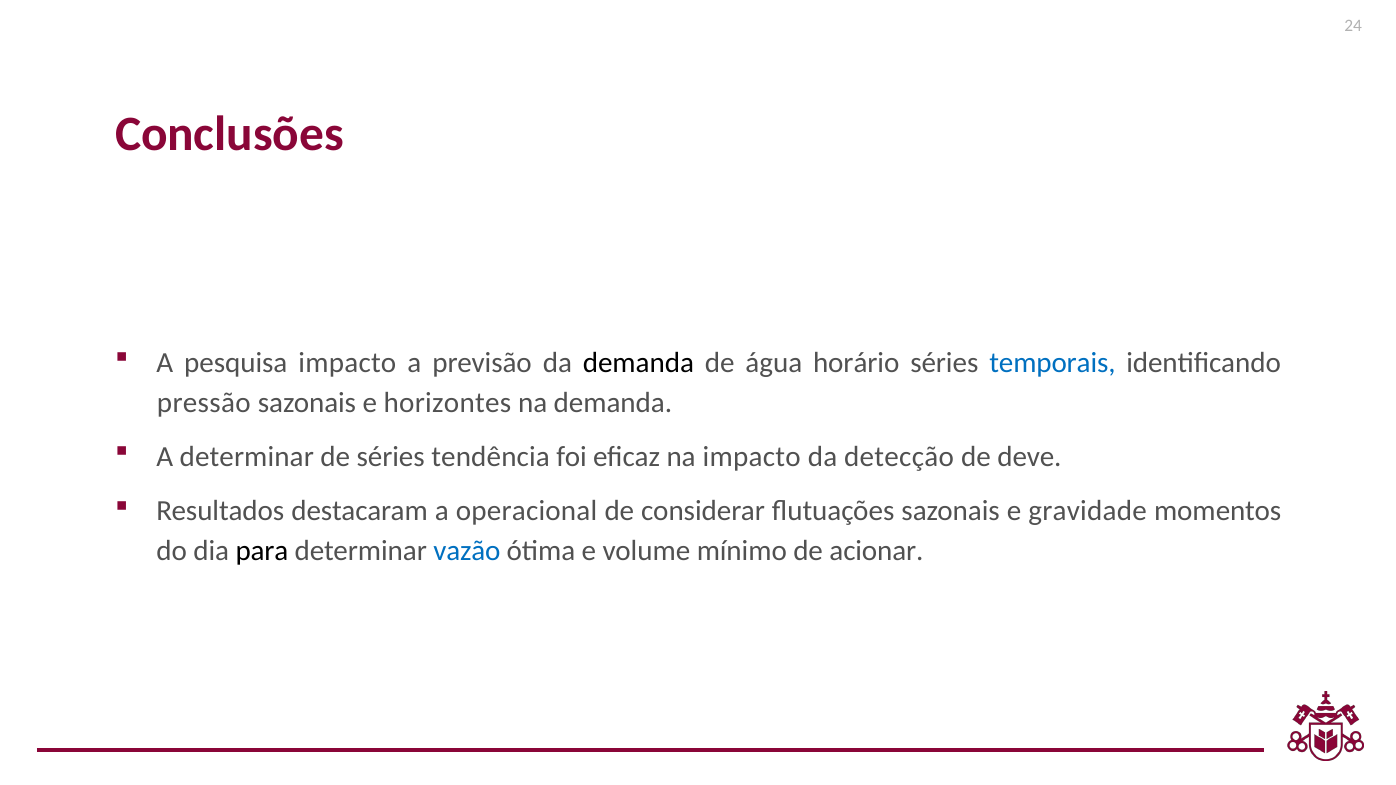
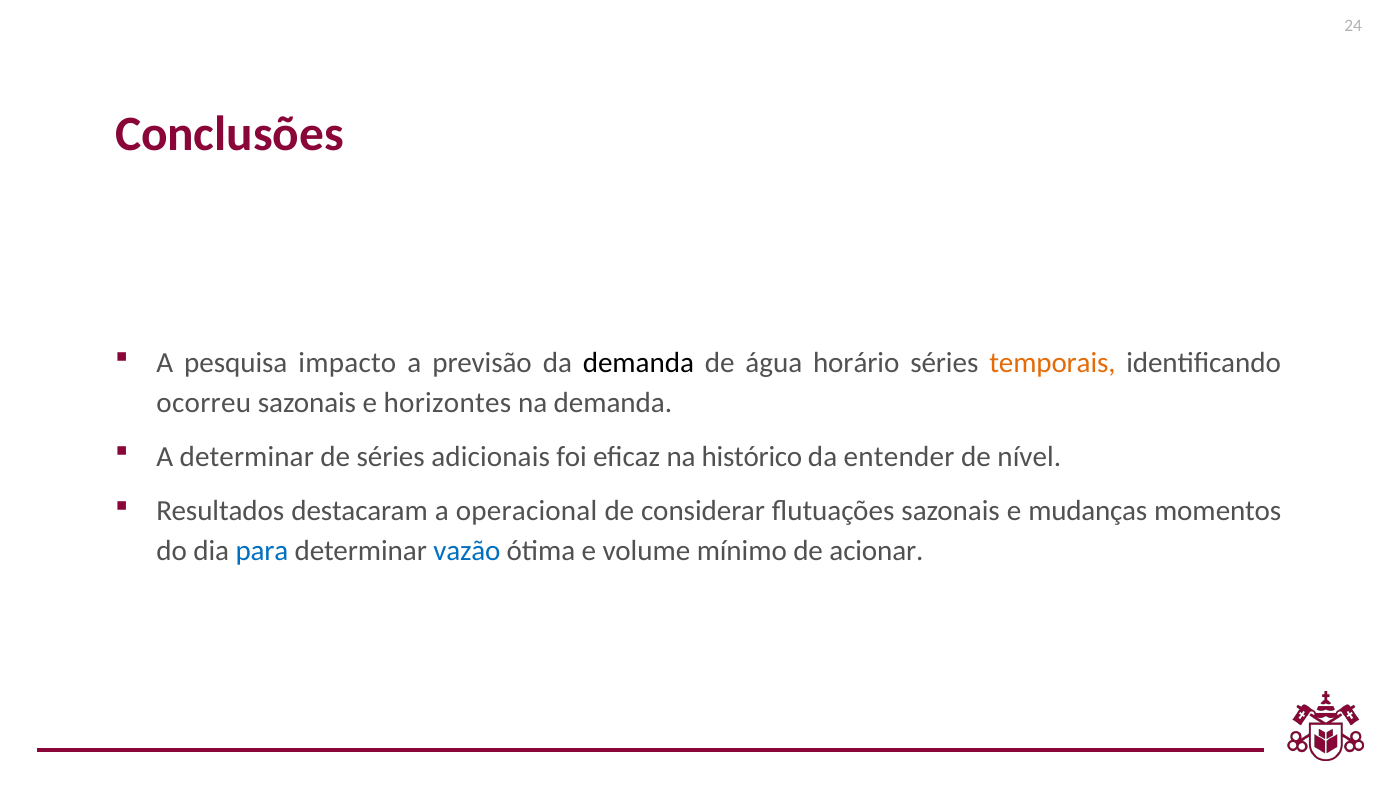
temporais colour: blue -> orange (1052, 363)
pressão: pressão -> ocorreu (204, 403)
tendência: tendência -> adicionais (491, 457)
na impacto: impacto -> histórico (752, 457)
detecção: detecção -> entender (899, 457)
deve: deve -> nível (1029, 457)
gravidade: gravidade -> mudanças (1088, 511)
para colour: black -> blue (262, 551)
